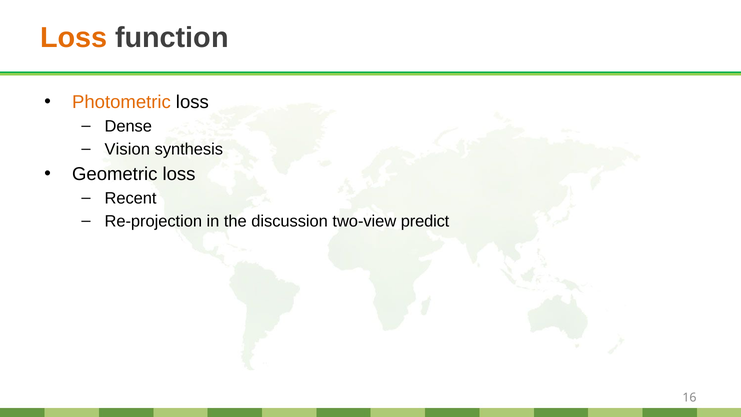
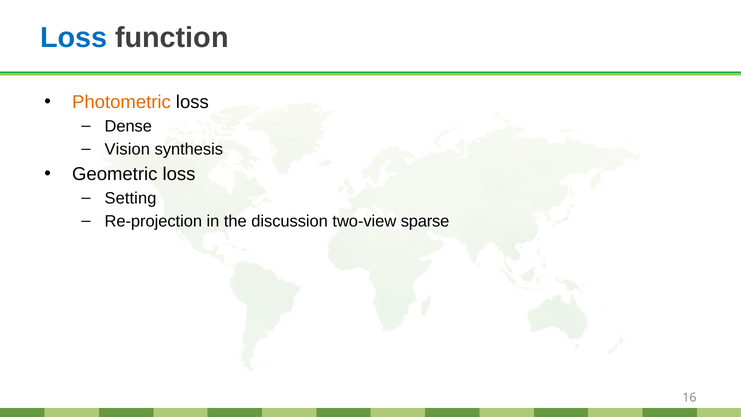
Loss colour: orange -> blue (74, 38)
Recent: Recent -> Setting (130, 198)
predict: predict -> sparse (425, 221)
